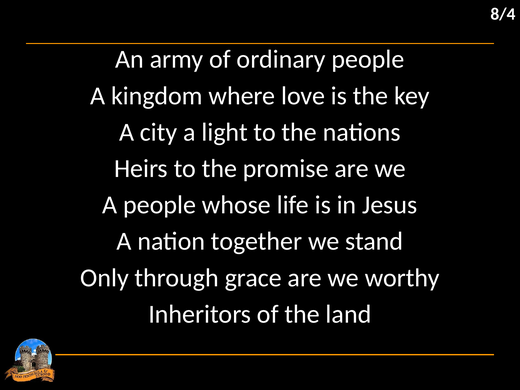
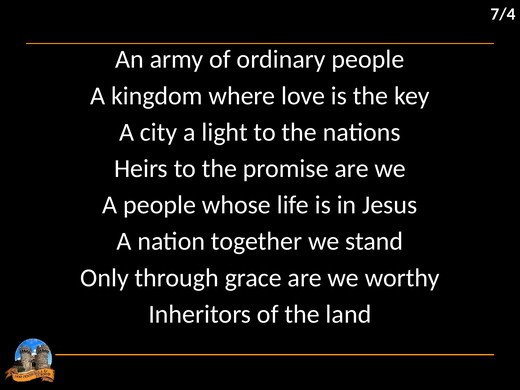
8/4: 8/4 -> 7/4 (503, 14)
